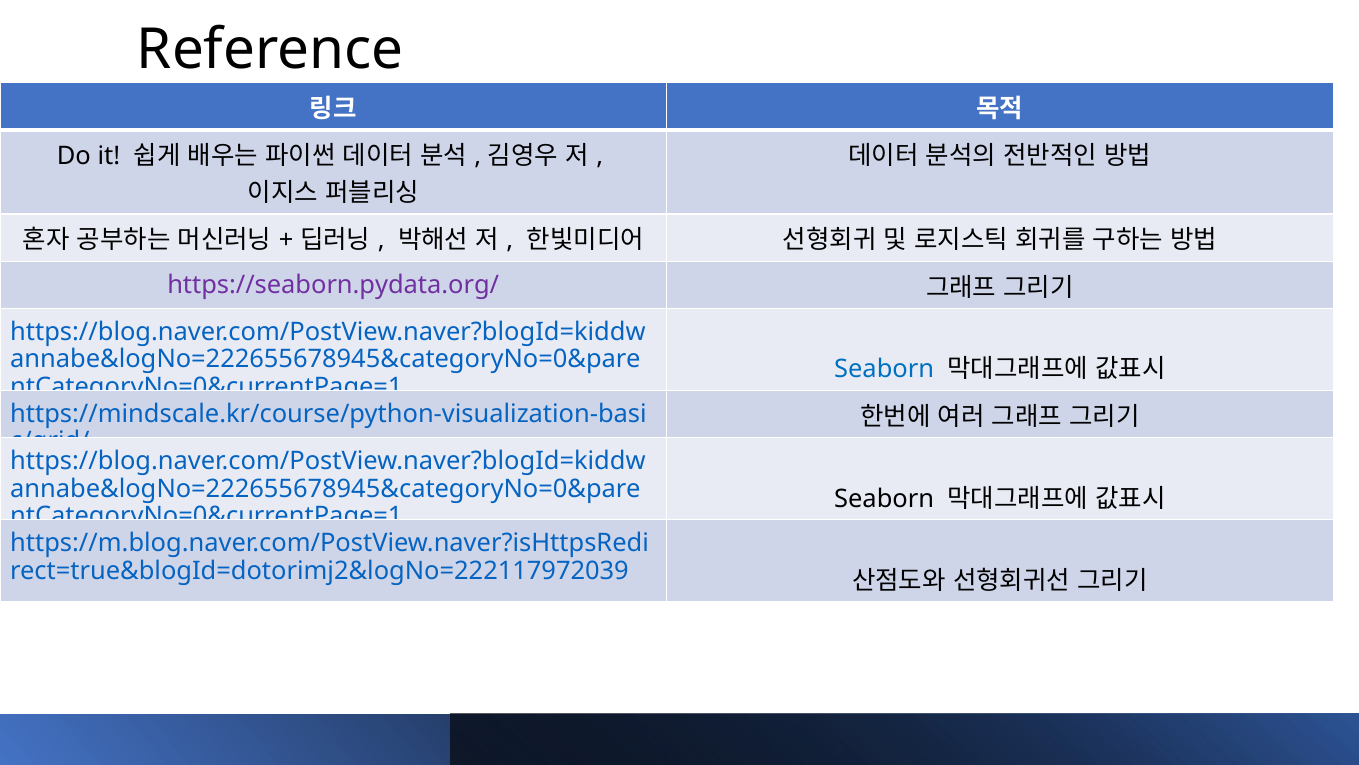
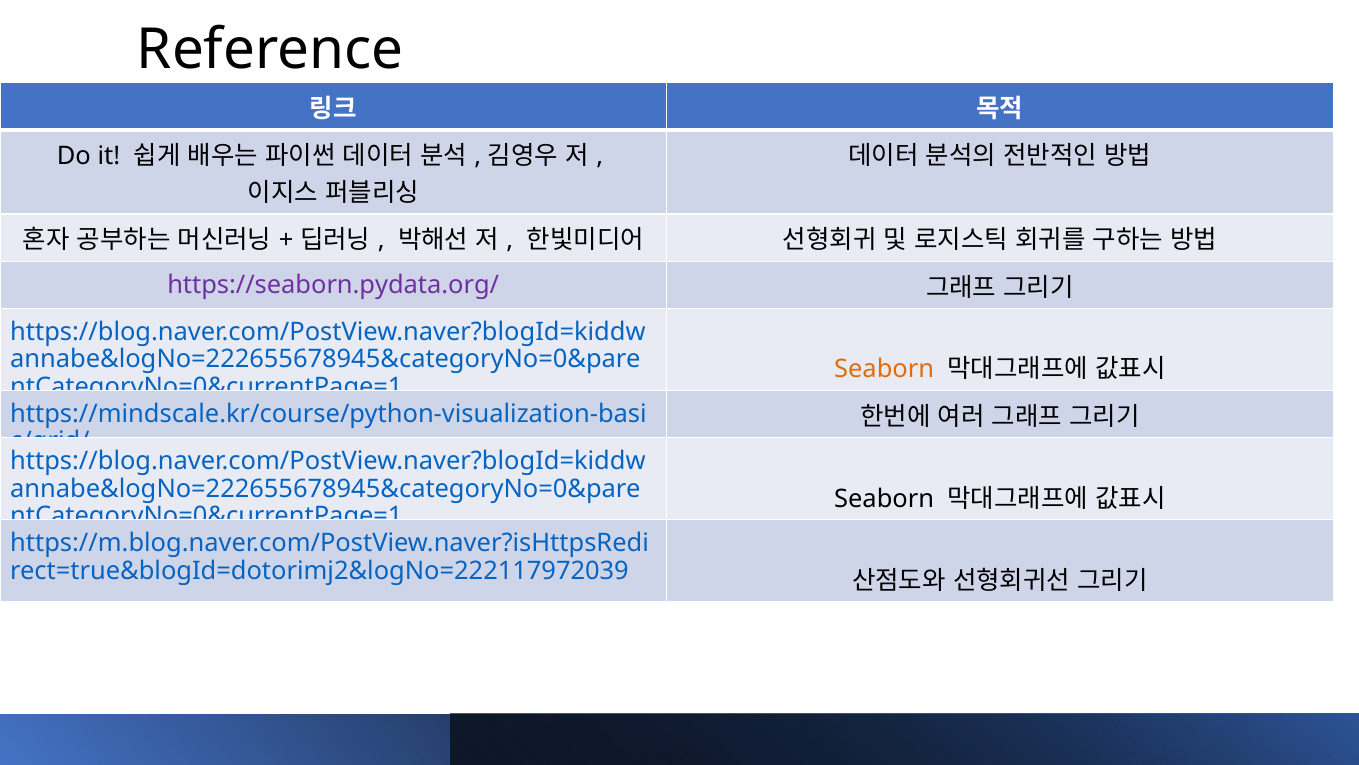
Seaborn colour: blue -> orange (884, 369)
